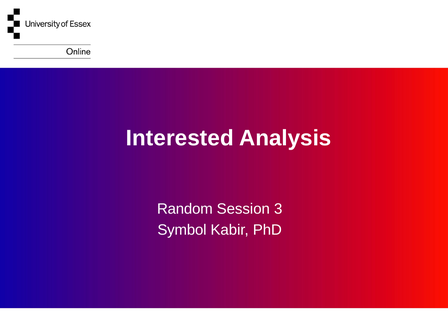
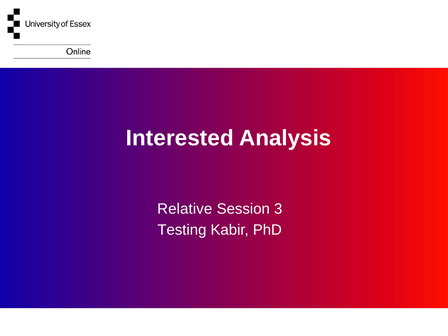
Random: Random -> Relative (185, 209)
Symbol: Symbol -> Testing (182, 230)
